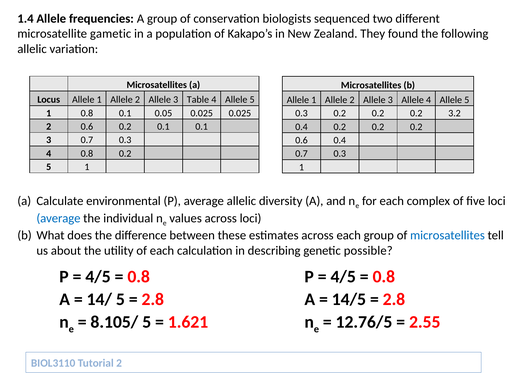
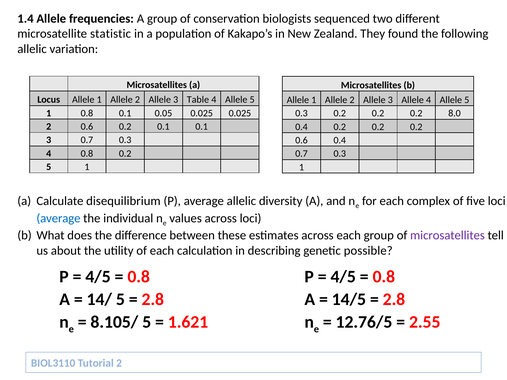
gametic: gametic -> statistic (111, 34)
3.2: 3.2 -> 8.0 (454, 113)
environmental: environmental -> disequilibrium (123, 201)
microsatellites colour: blue -> purple (447, 236)
